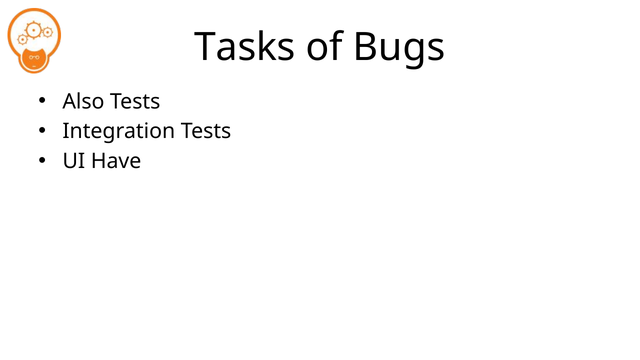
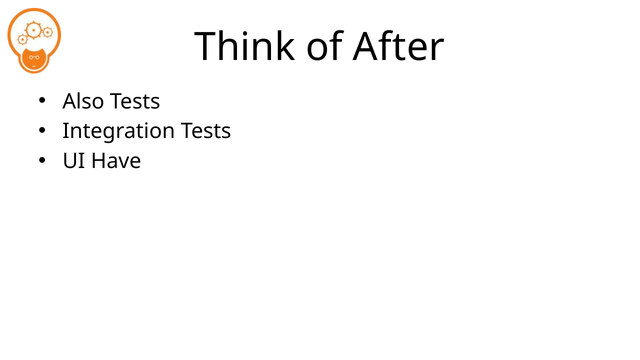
Tasks: Tasks -> Think (245, 47)
Bugs: Bugs -> After (399, 47)
